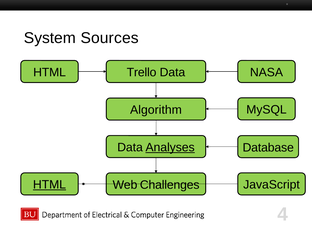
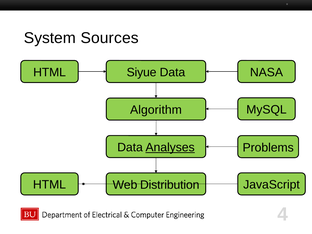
Trello: Trello -> Siyue (142, 72)
Database: Database -> Problems (268, 147)
HTML underline: present -> none (49, 185)
Challenges: Challenges -> Distribution (170, 185)
